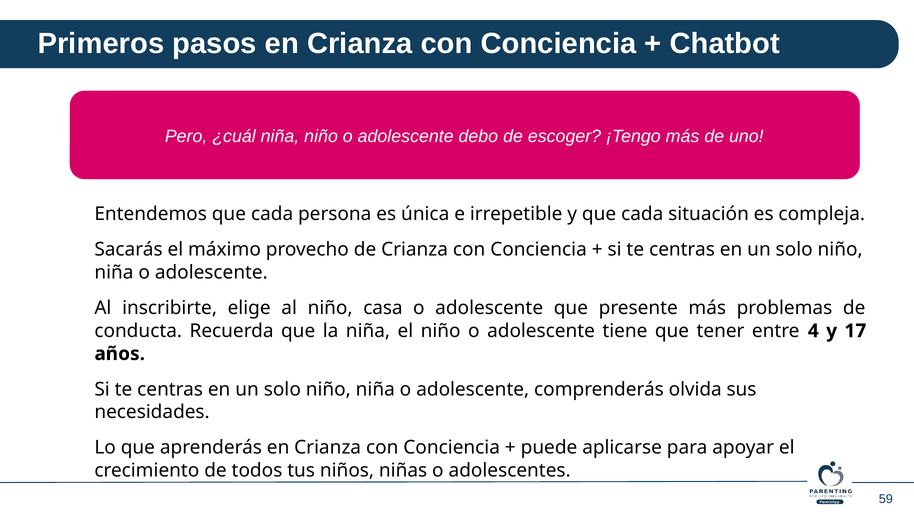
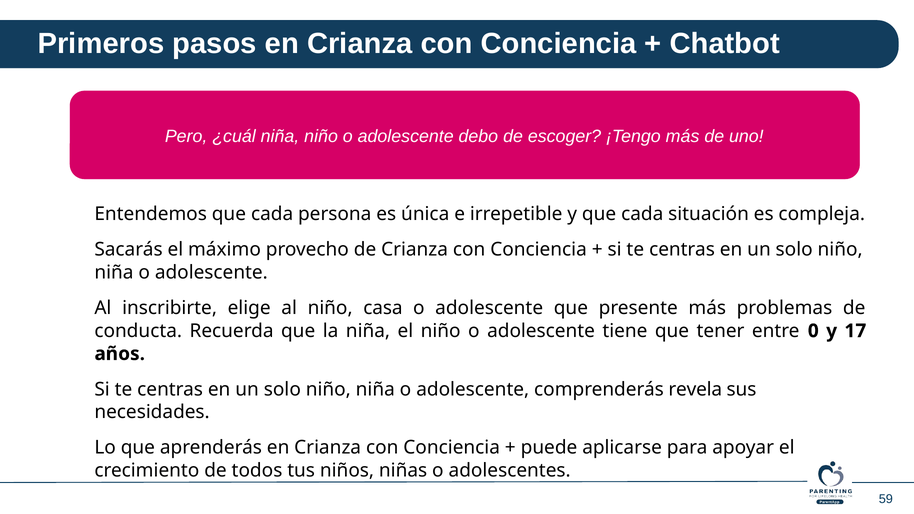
4: 4 -> 0 (813, 331)
olvida: olvida -> revela (695, 389)
